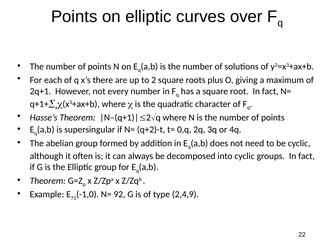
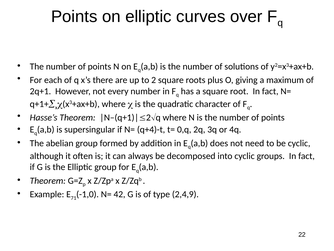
q+2)-t: q+2)-t -> q+4)-t (151, 129)
92: 92 -> 42 (119, 194)
